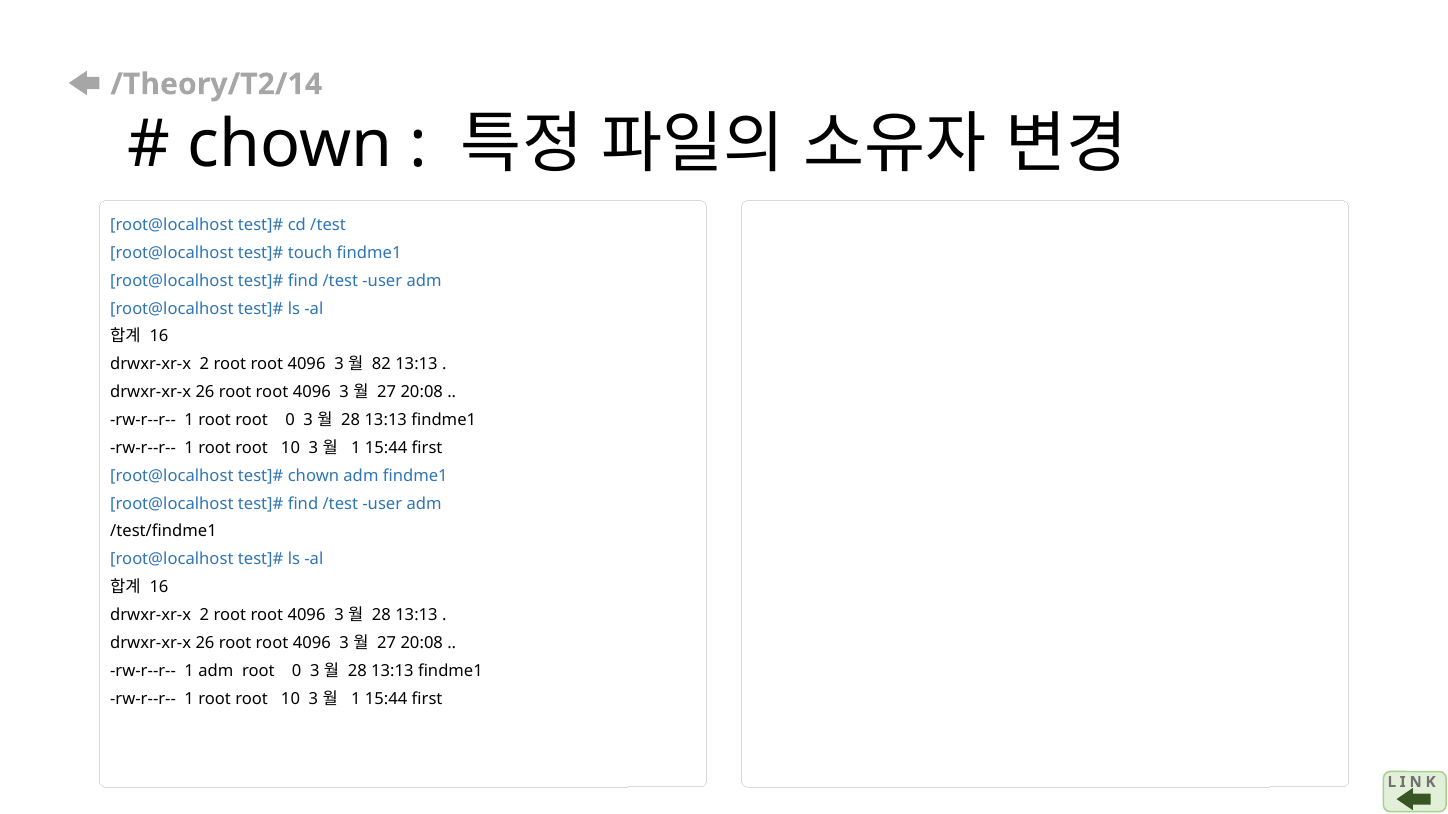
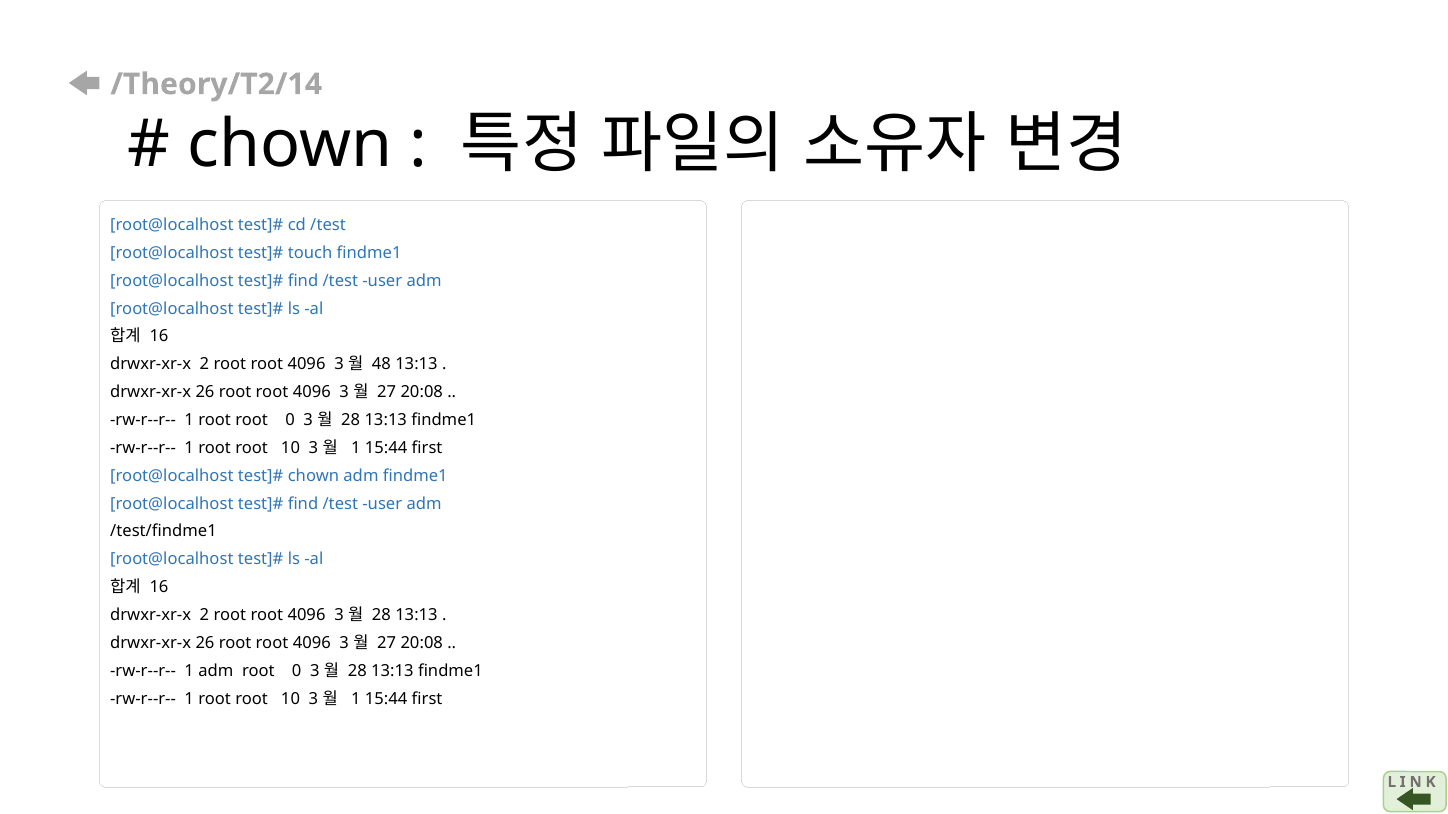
82: 82 -> 48 (381, 365)
